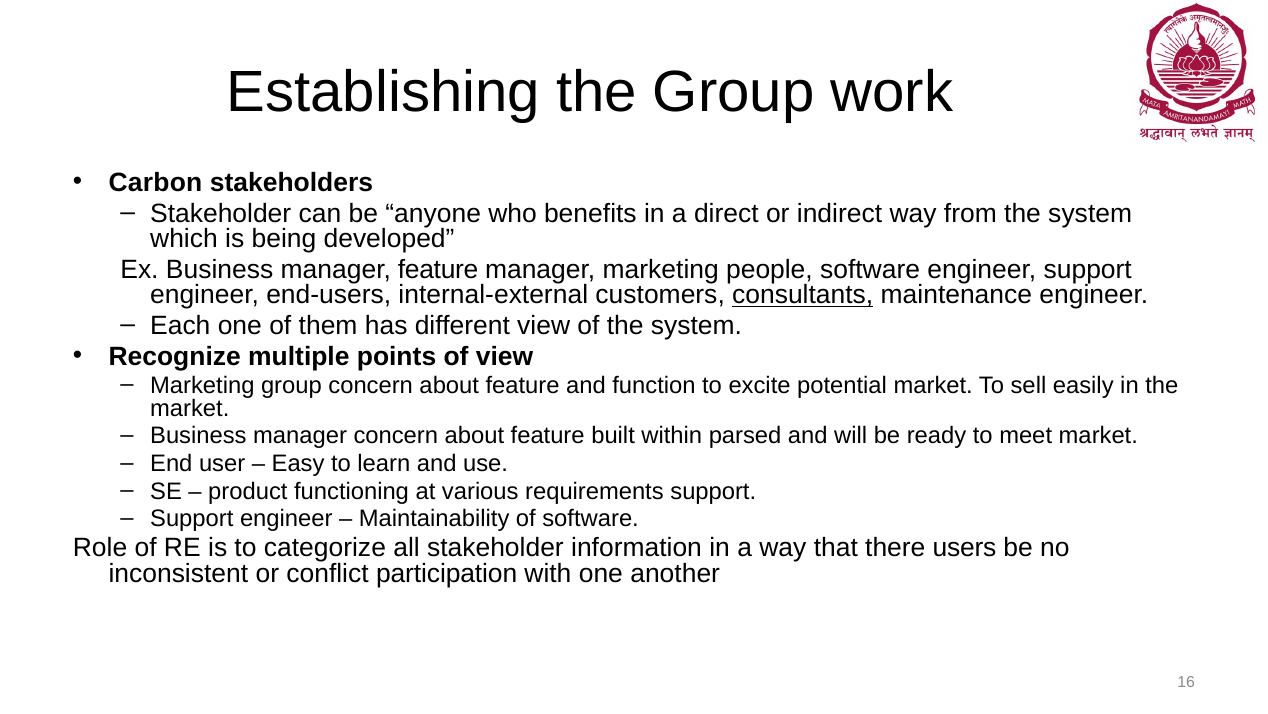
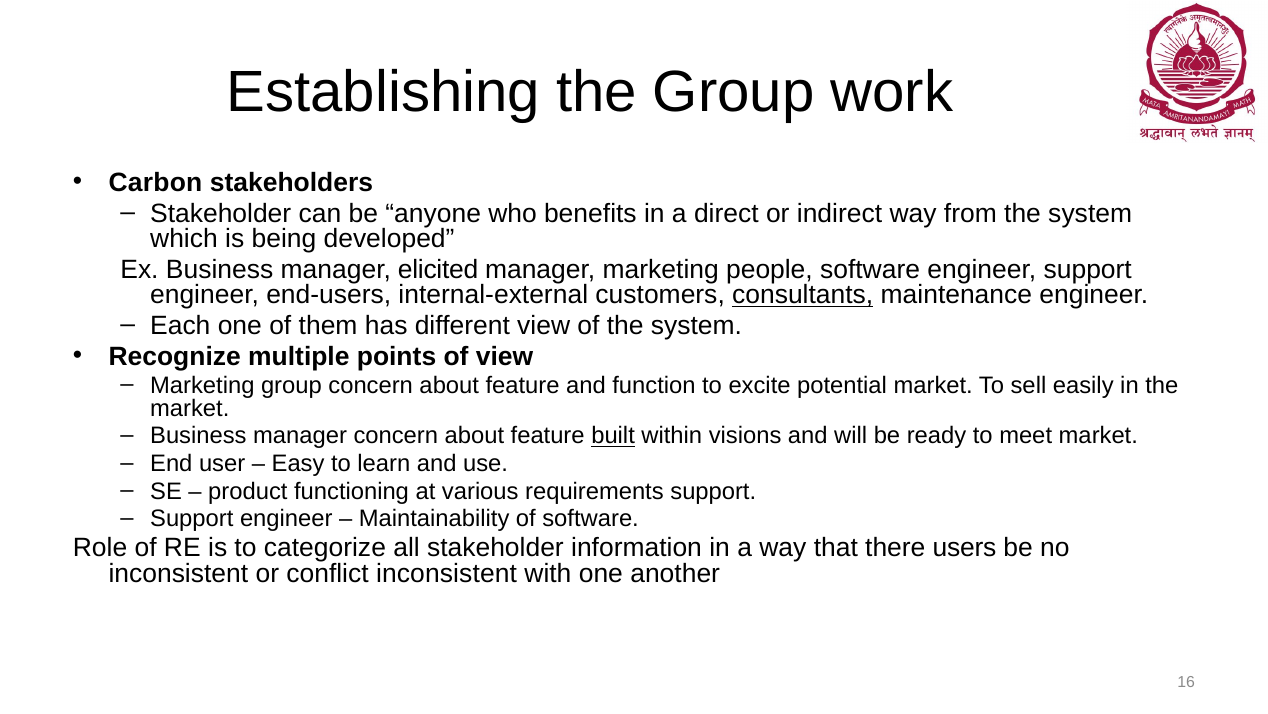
manager feature: feature -> elicited (438, 270)
built underline: none -> present (613, 436)
parsed: parsed -> visions (745, 436)
conflict participation: participation -> inconsistent (447, 573)
